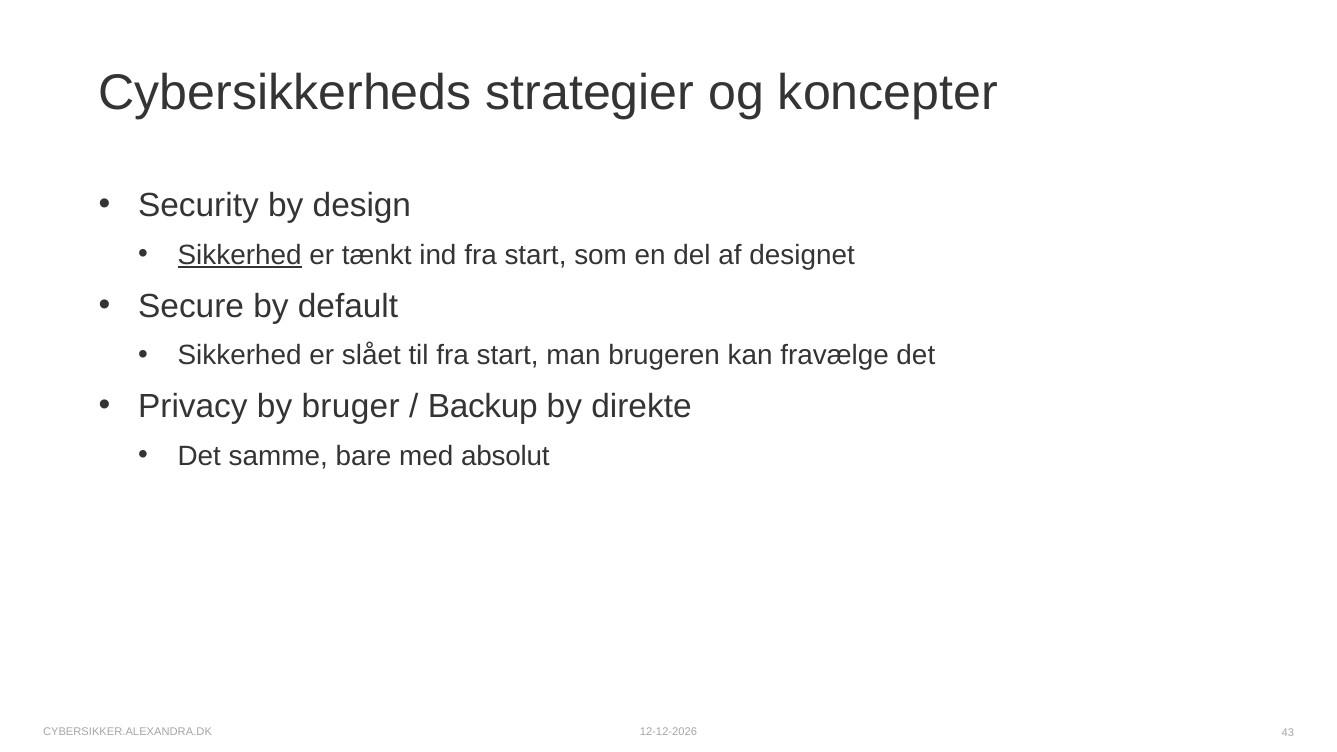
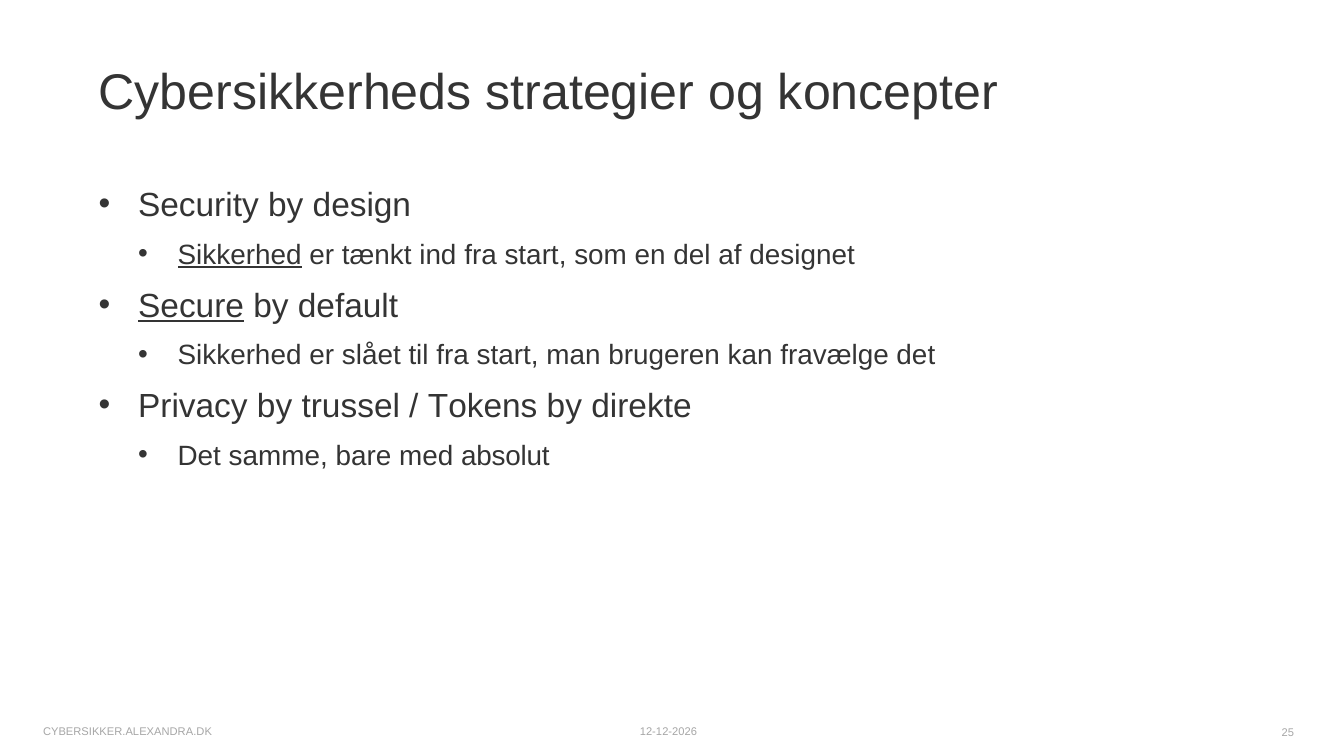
Secure underline: none -> present (191, 306)
bruger: bruger -> trussel (351, 407)
Backup: Backup -> Tokens (483, 407)
43: 43 -> 25 (1288, 733)
